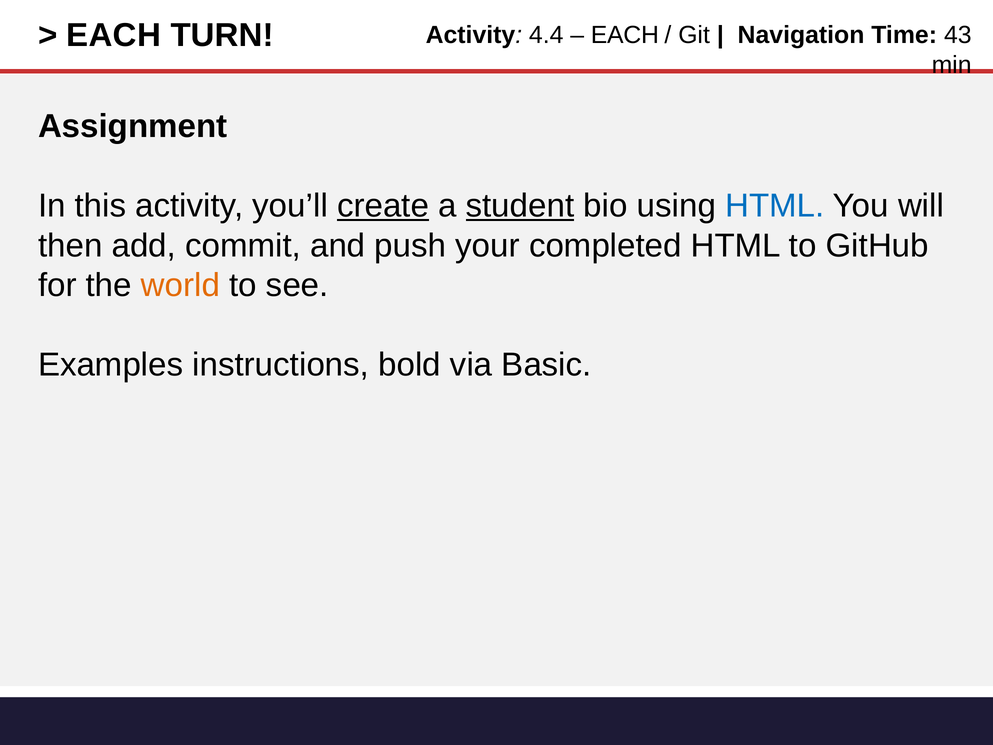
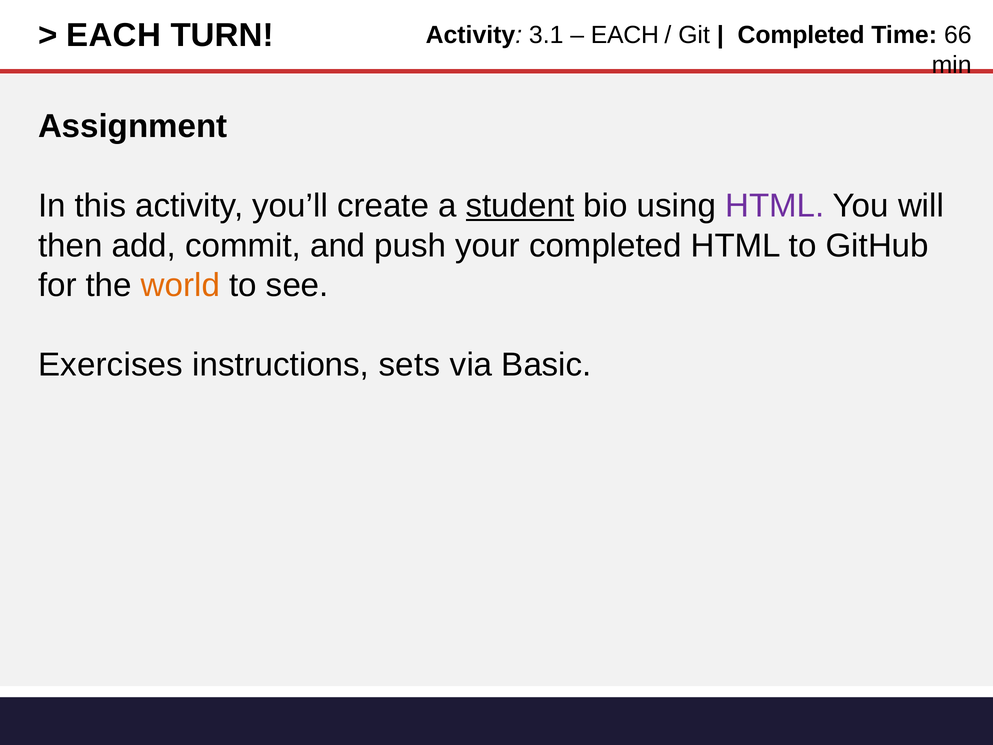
4.4: 4.4 -> 3.1 (546, 35)
Navigation: Navigation -> Completed (801, 35)
43: 43 -> 66 (958, 35)
create underline: present -> none (383, 206)
HTML colour: blue -> purple (775, 206)
Examples: Examples -> Exercises (111, 365)
bold: bold -> sets (409, 365)
